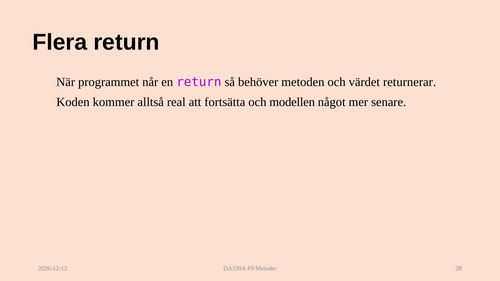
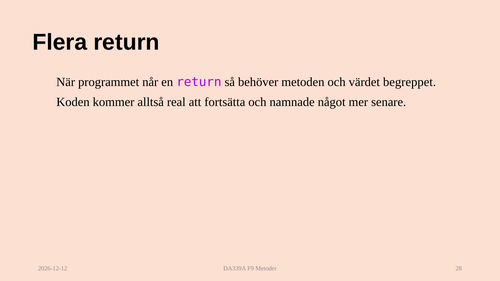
returnerar: returnerar -> begreppet (410, 82)
modellen: modellen -> namnade (292, 102)
